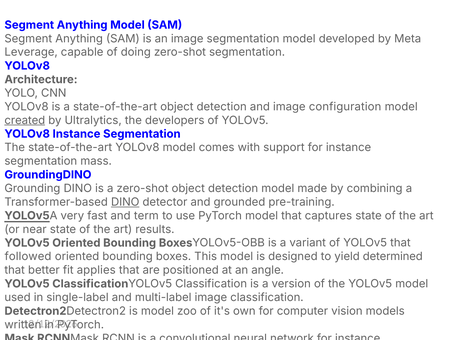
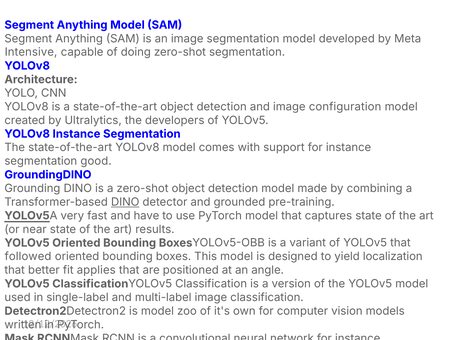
Leverage: Leverage -> Intensive (31, 52)
created underline: present -> none (25, 120)
mass: mass -> good (96, 161)
term: term -> have (146, 215)
determined: determined -> localization (393, 256)
